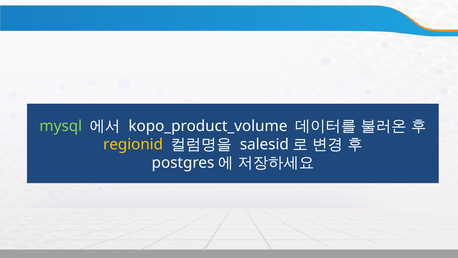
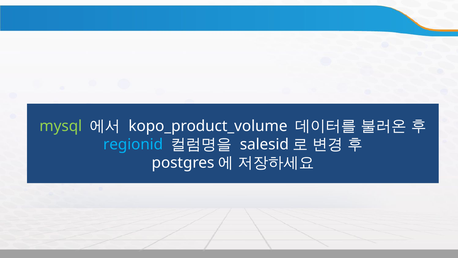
regionid colour: yellow -> light blue (133, 144)
